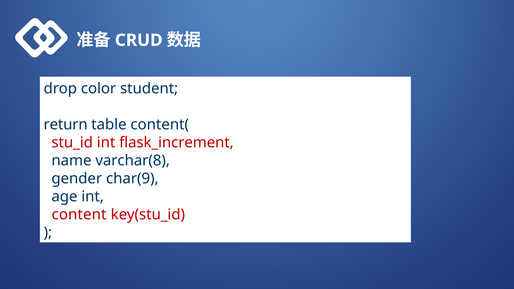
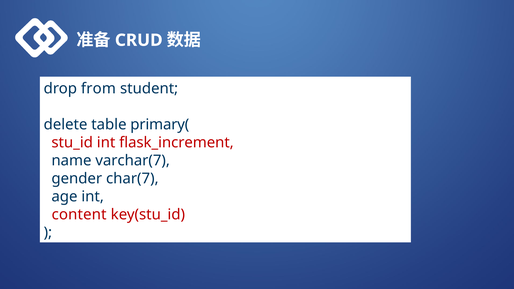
color: color -> from (98, 89)
return: return -> delete (66, 125)
content(: content( -> primary( (160, 125)
varchar(8: varchar(8 -> varchar(7 (133, 161)
char(9: char(9 -> char(7 (132, 179)
